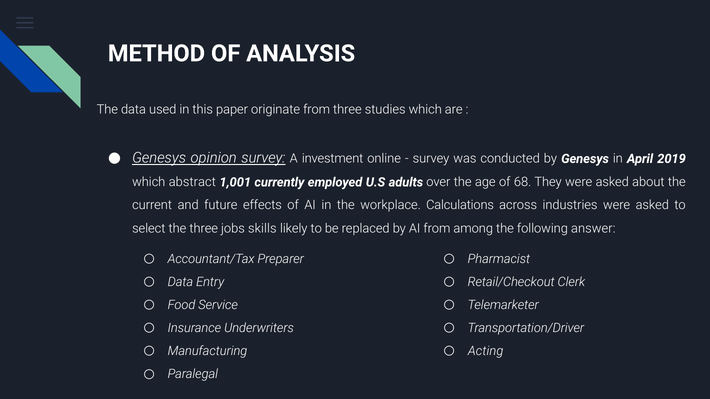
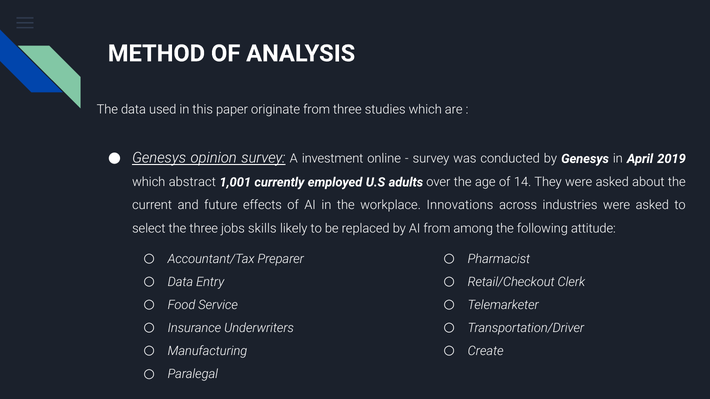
68: 68 -> 14 (523, 182)
Calculations: Calculations -> Innovations (460, 205)
answer: answer -> attitude (593, 229)
Acting: Acting -> Create (486, 351)
